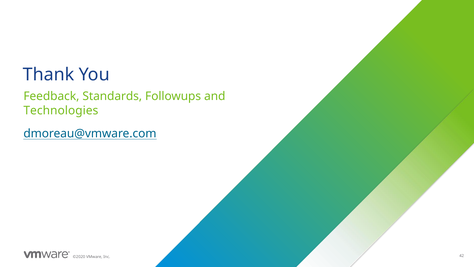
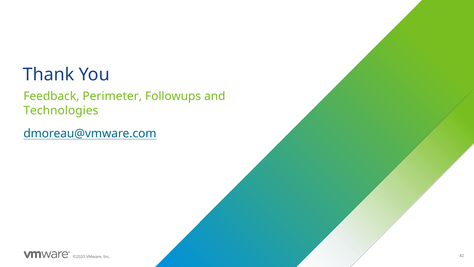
Standards: Standards -> Perimeter (112, 96)
